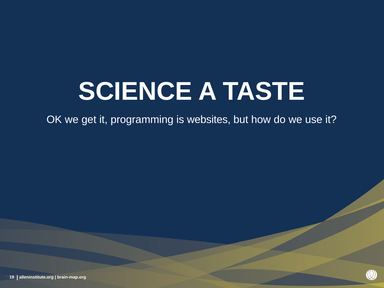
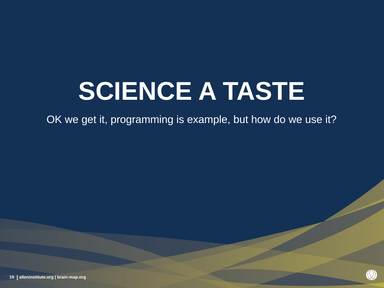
websites: websites -> example (209, 120)
